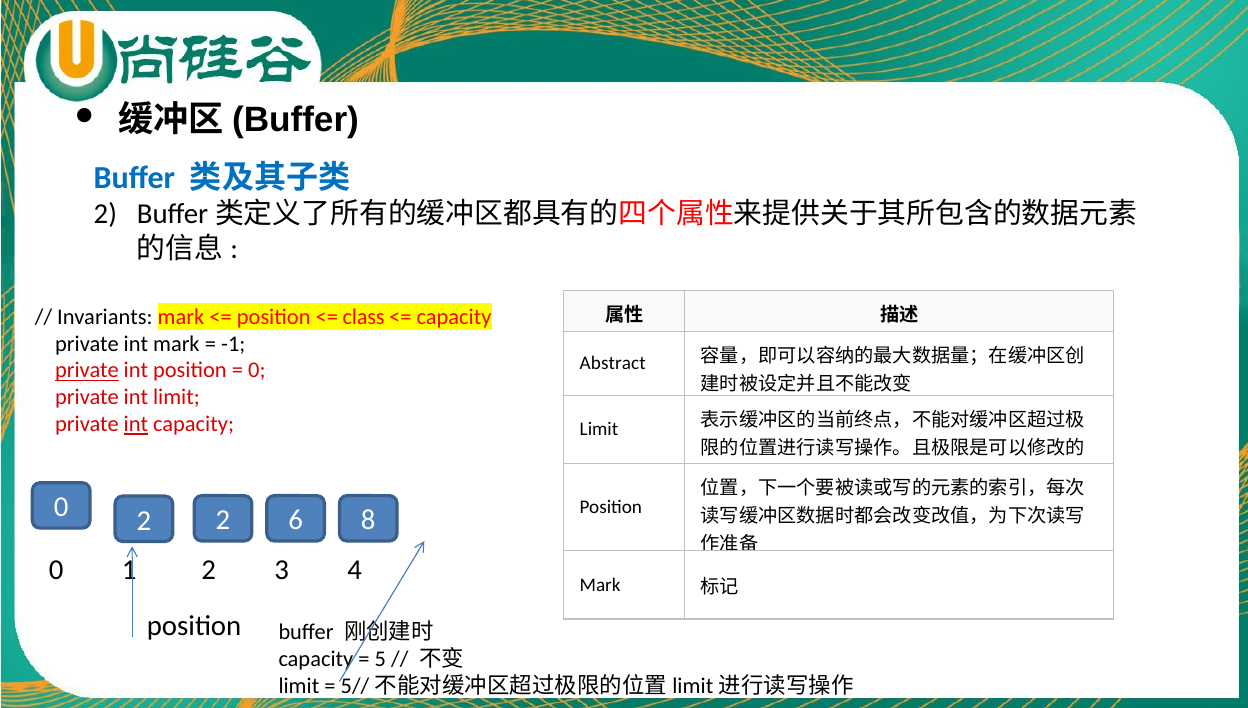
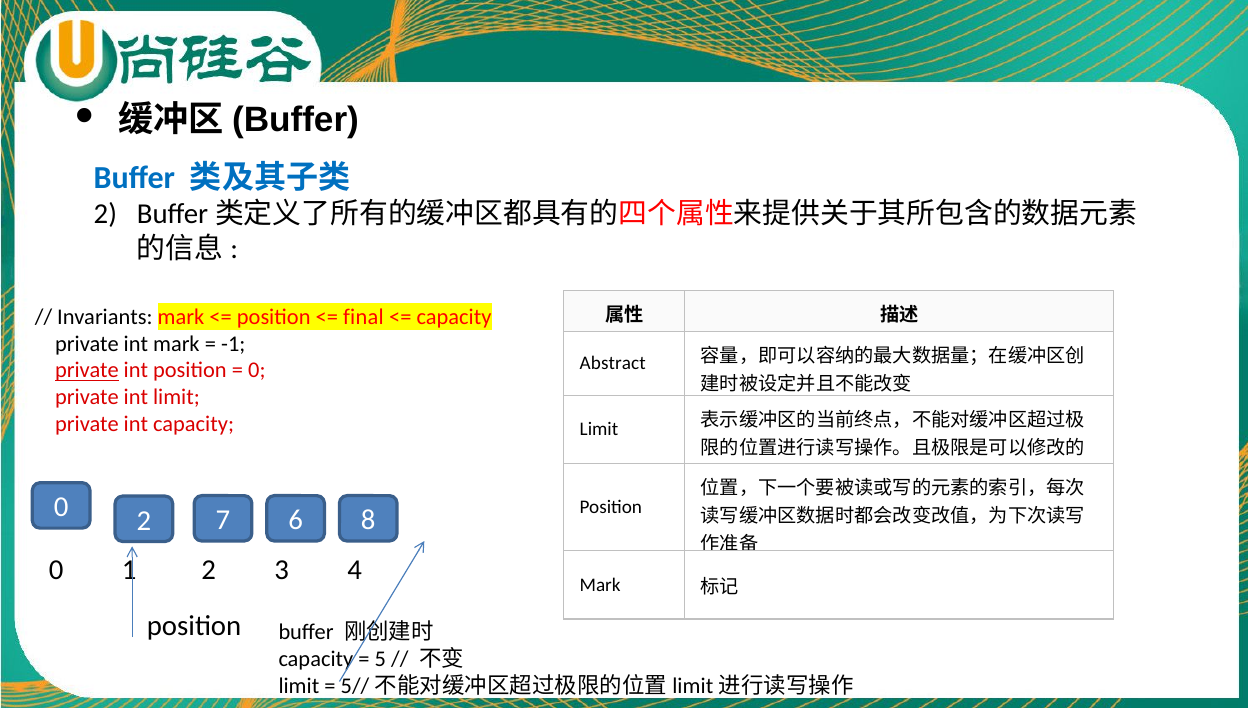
class: class -> final (363, 317)
int underline: present -> none (136, 424)
2 2: 2 -> 7 (223, 520)
